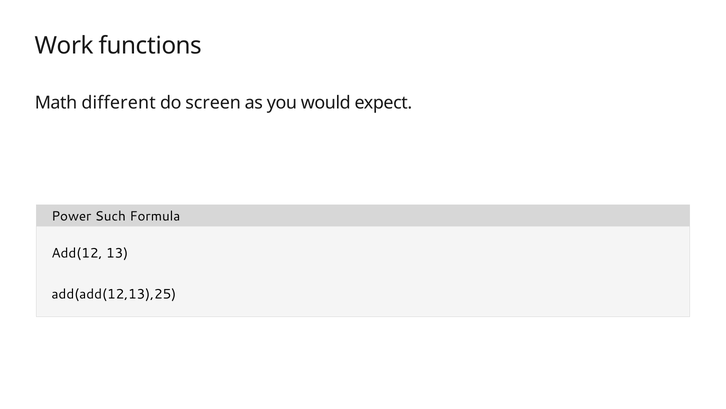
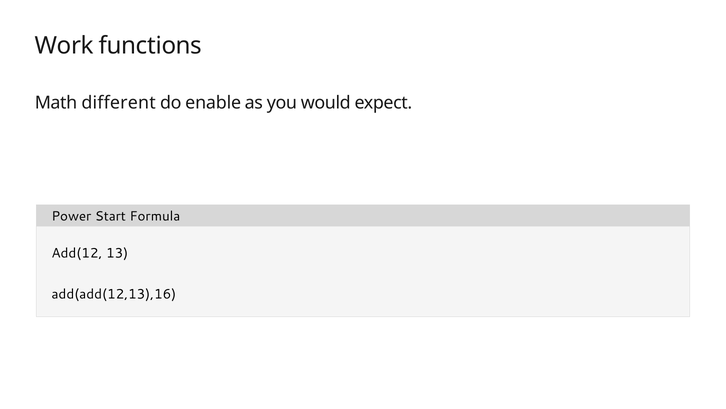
screen: screen -> enable (213, 103)
Such: Such -> Start (110, 216)
add(add(12,13),25: add(add(12,13),25 -> add(add(12,13),16 (114, 294)
